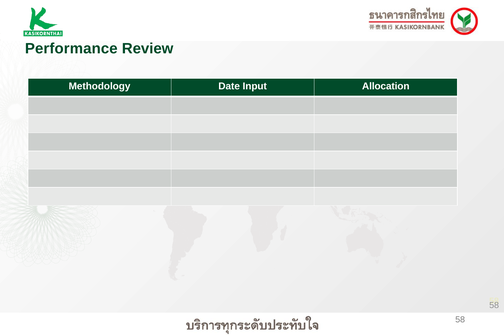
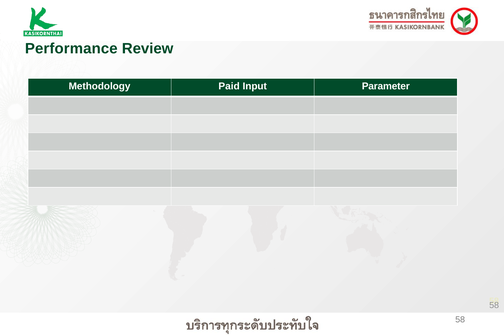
Date: Date -> Paid (229, 86)
Allocation: Allocation -> Parameter (386, 86)
